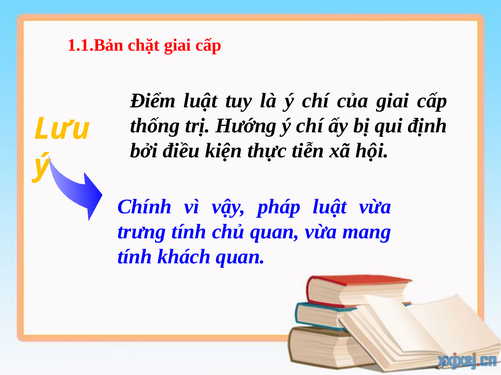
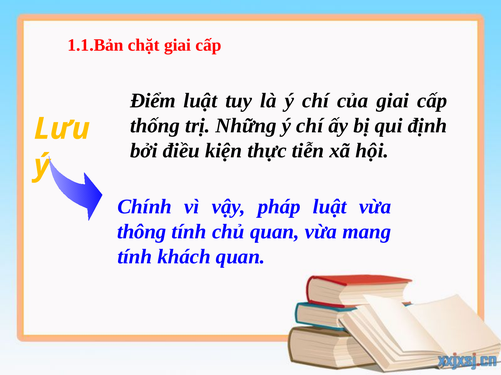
Hướng: Hướng -> Những (246, 126)
trưng: trưng -> thông (142, 232)
